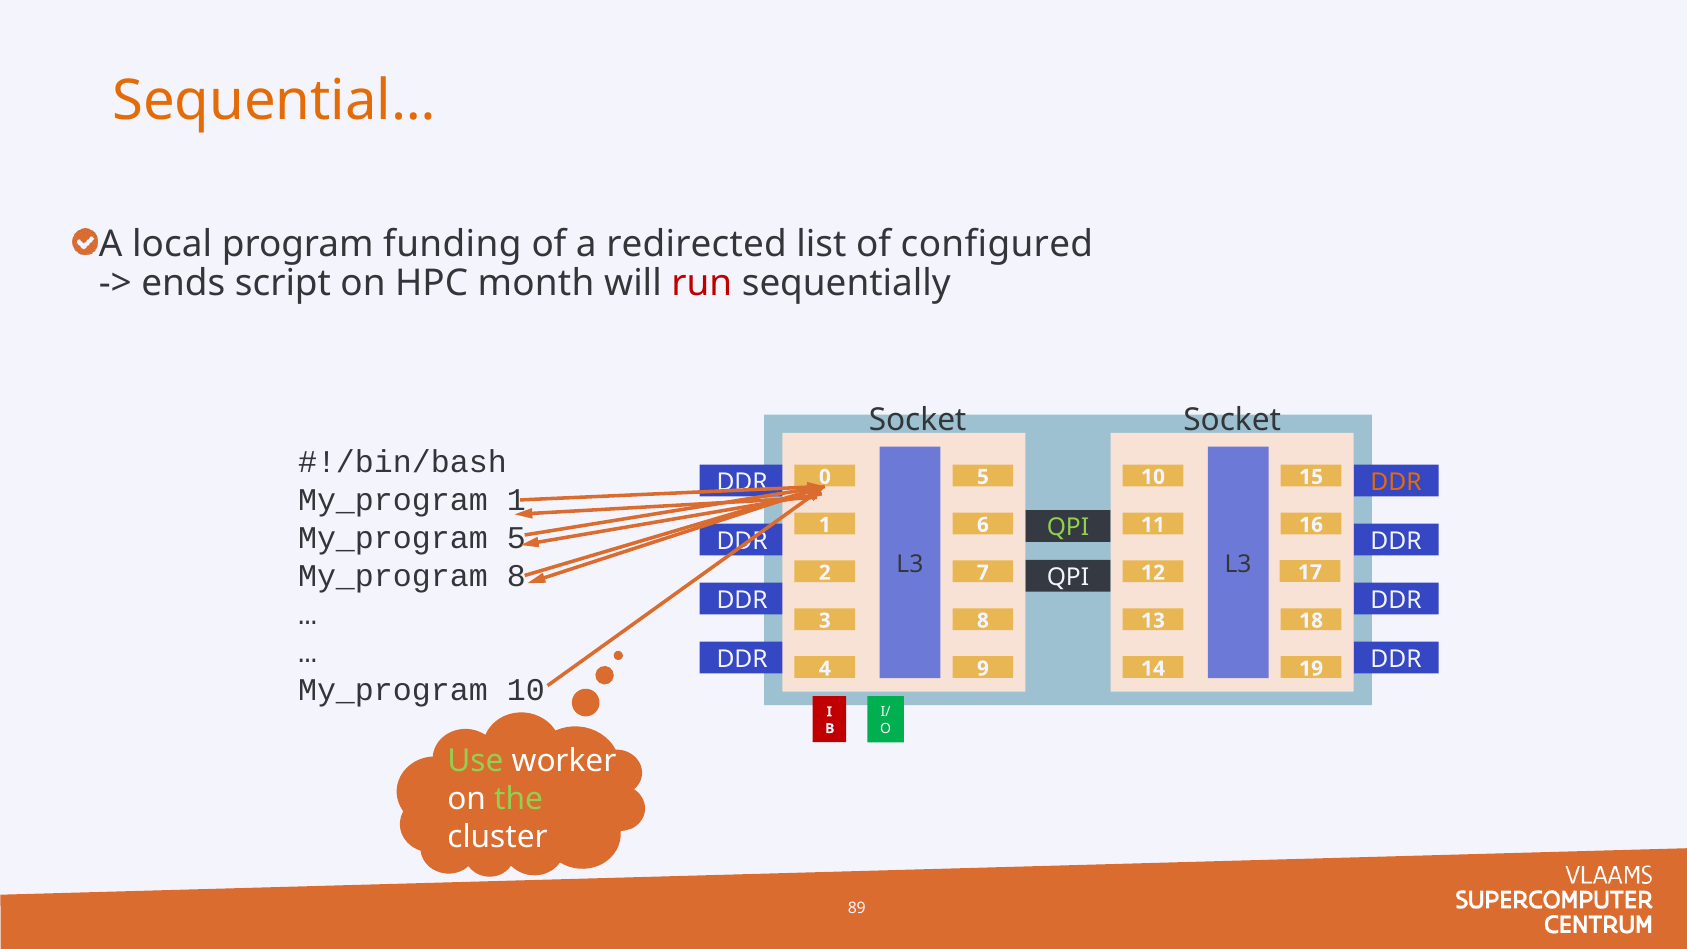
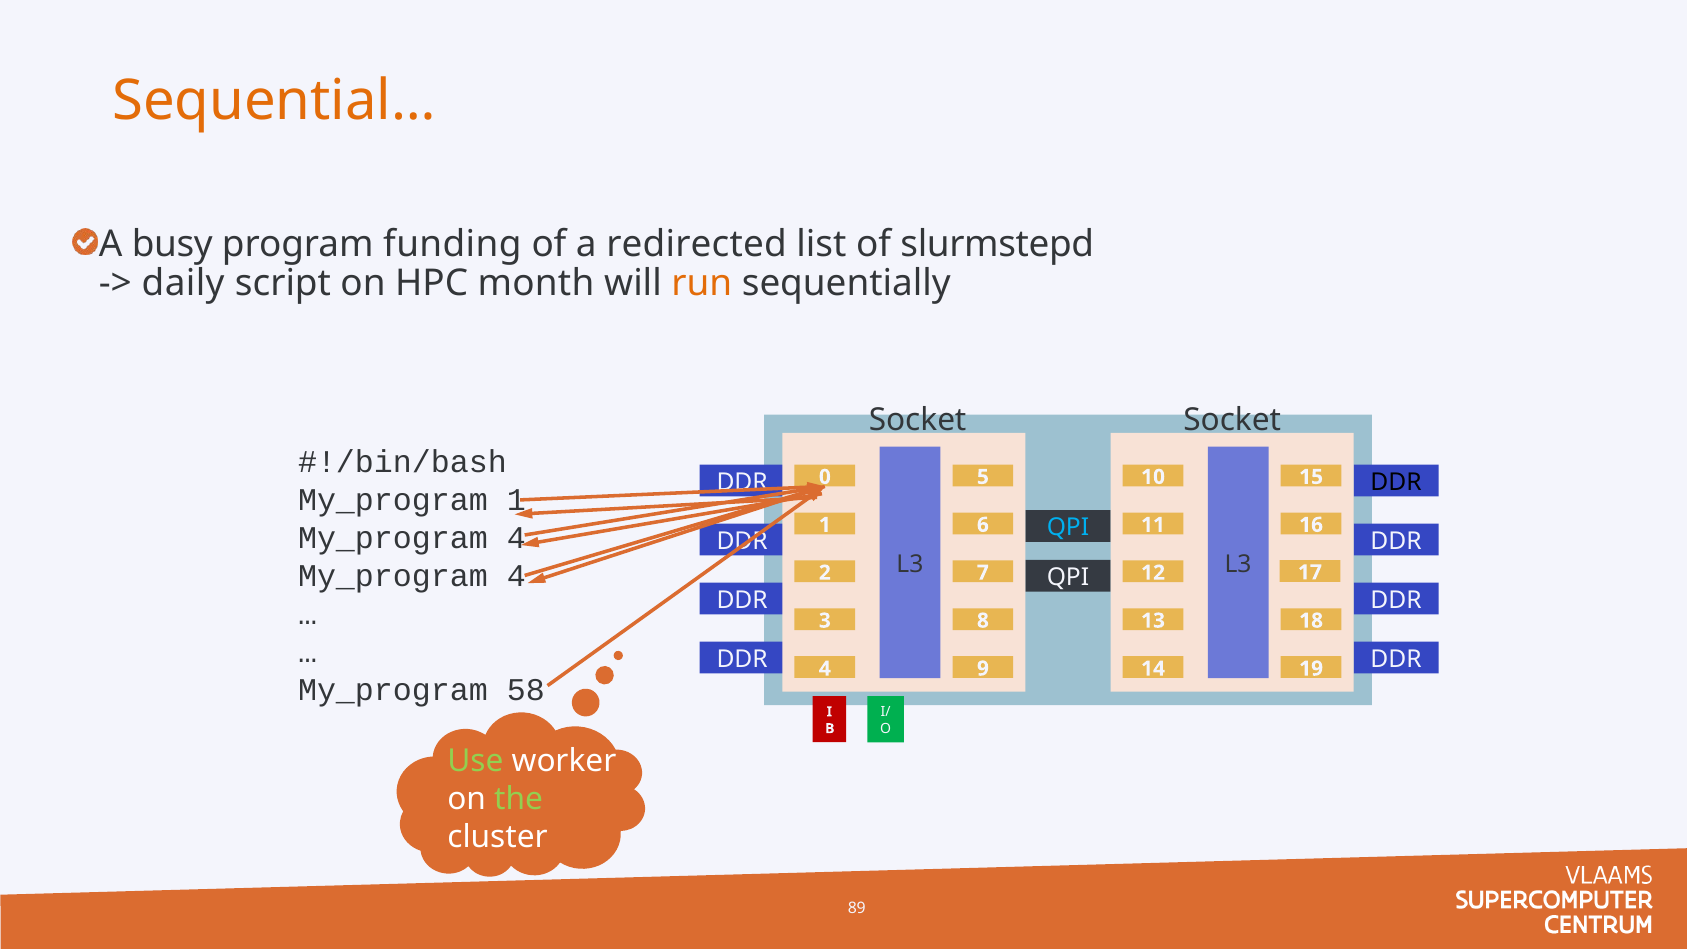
local: local -> busy (172, 244)
configured: configured -> slurmstepd (997, 244)
ends: ends -> daily (183, 284)
run colour: red -> orange (702, 284)
DDR colour: orange -> black (1396, 482)
QPI colour: light green -> light blue (1068, 528)
5: 5 -> 4 (516, 538)
8: 8 -> 4 (516, 576)
My_program 10: 10 -> 58 (526, 690)
